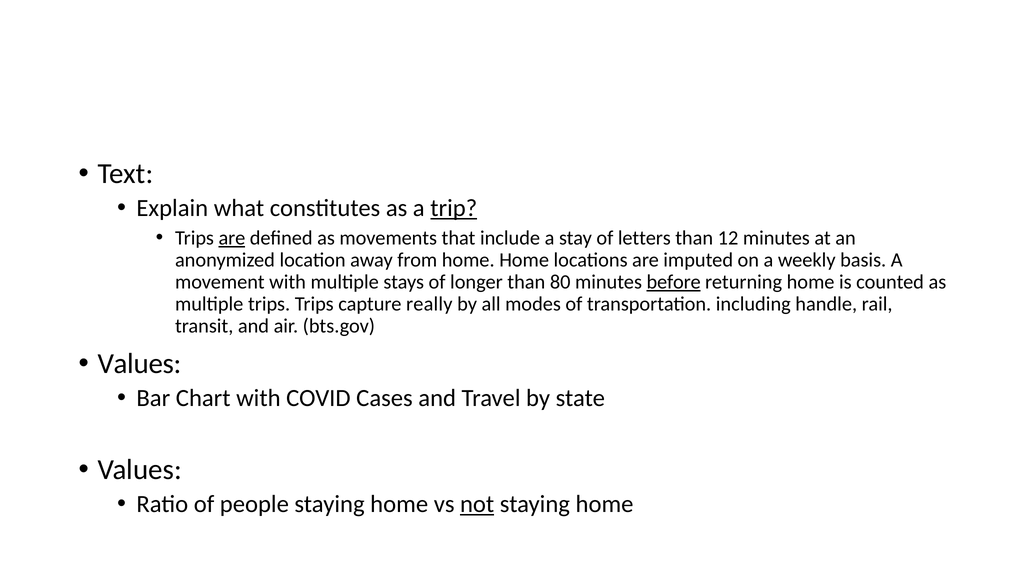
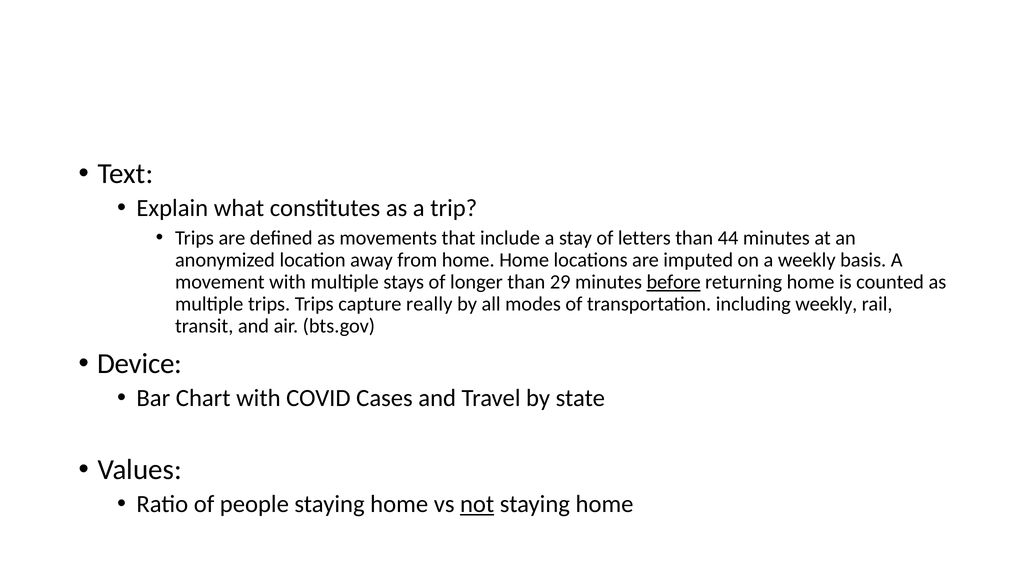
trip underline: present -> none (454, 208)
are underline: present -> none (232, 238)
12: 12 -> 44 (728, 238)
80: 80 -> 29 (560, 282)
including handle: handle -> weekly (826, 304)
Values: Values -> Device (140, 363)
